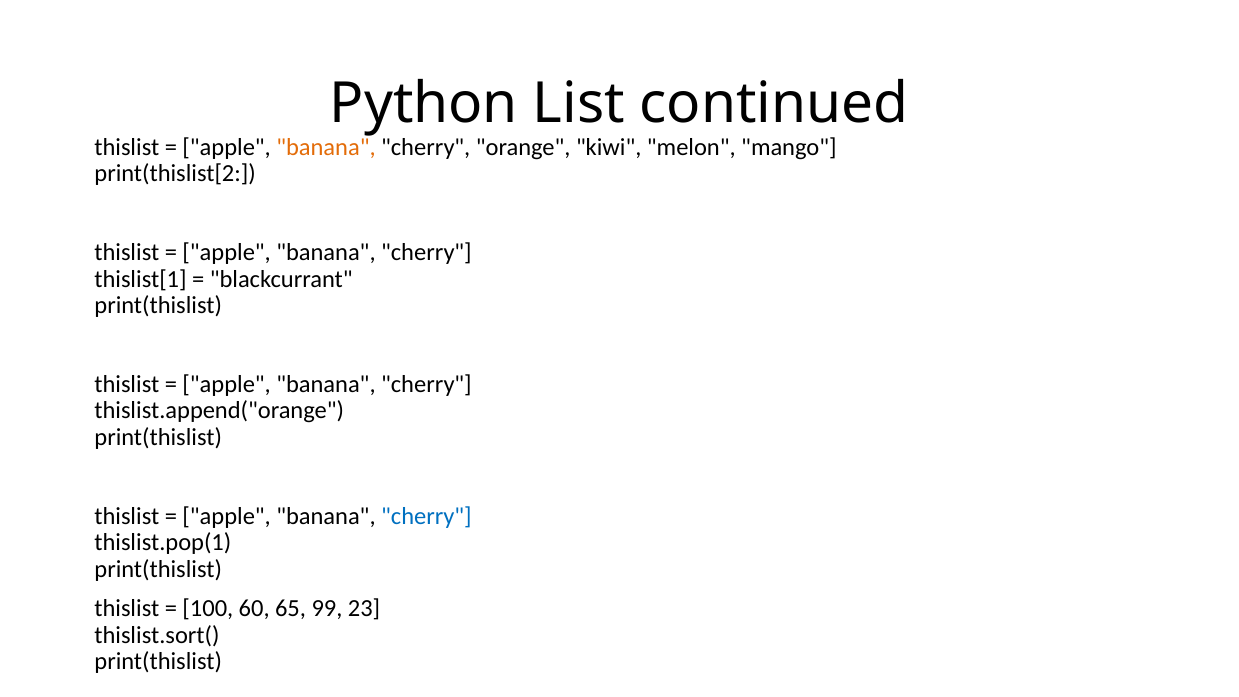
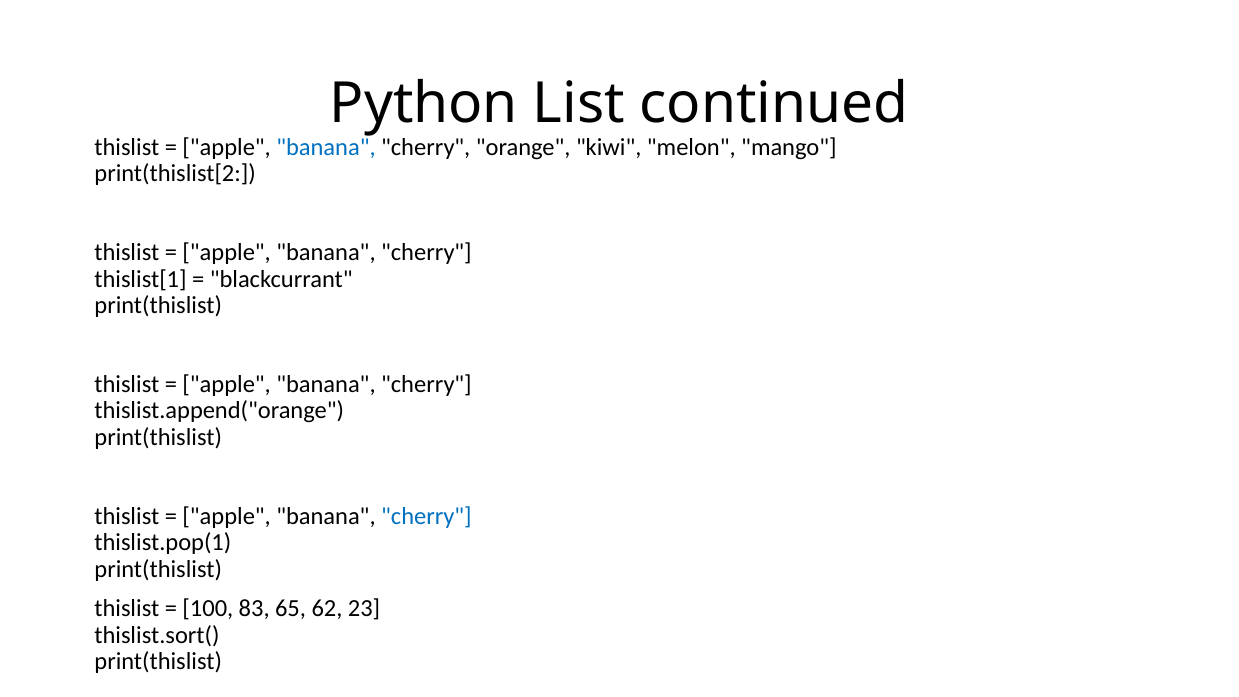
banana colour: orange -> blue (326, 147)
60: 60 -> 83 (254, 608)
99: 99 -> 62 (327, 608)
